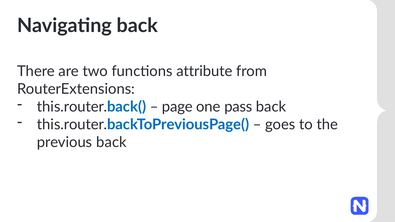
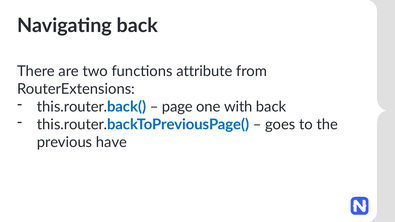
pass: pass -> with (238, 107)
previous back: back -> have (111, 142)
